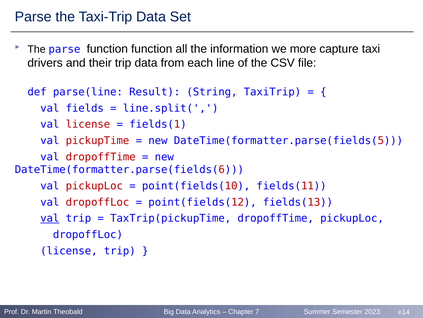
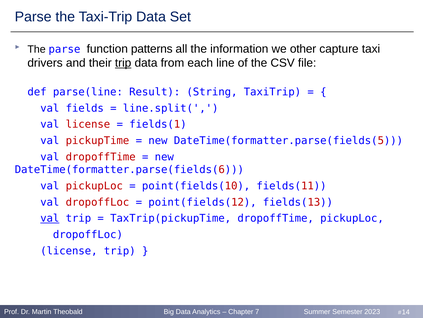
function function: function -> patterns (152, 49)
more: more -> other (303, 49)
trip underline: none -> present (123, 63)
